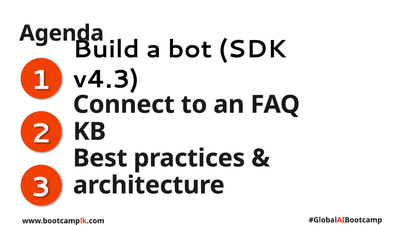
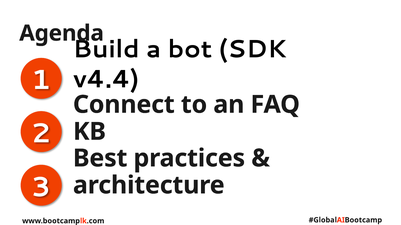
v4.3: v4.3 -> v4.4 (106, 79)
